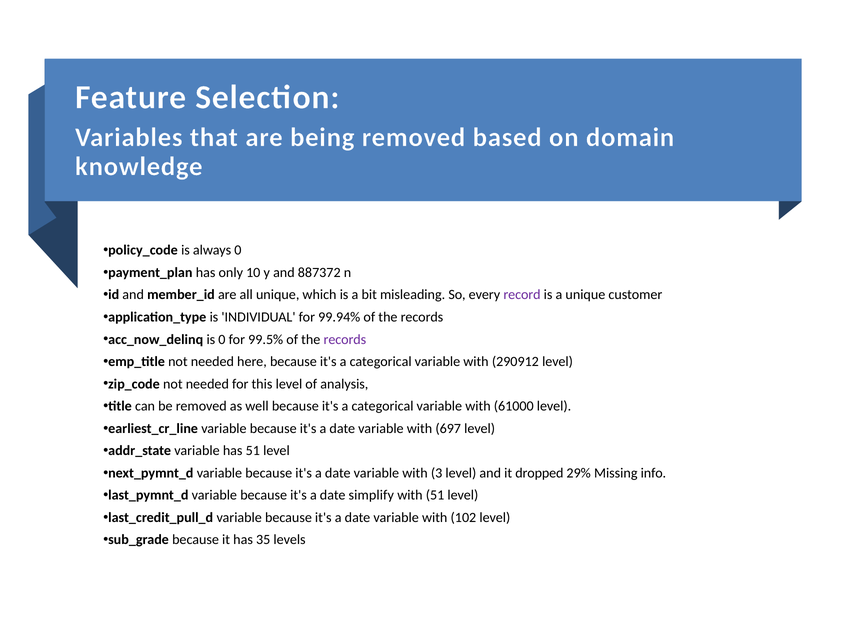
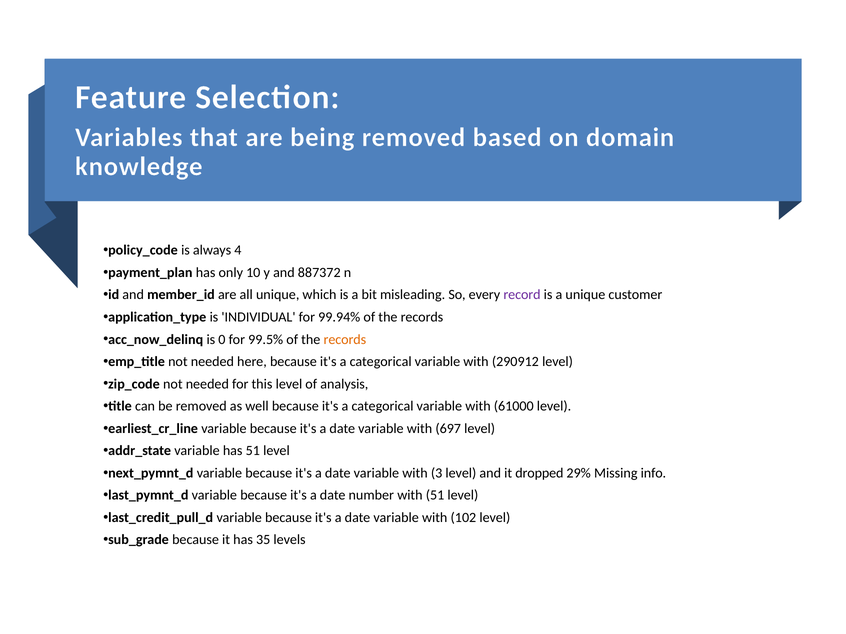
always 0: 0 -> 4 (238, 251)
records colour: purple -> orange (345, 340)
simplify: simplify -> number (371, 496)
